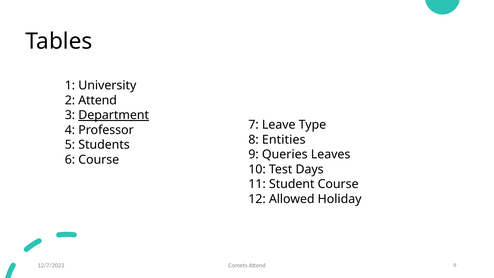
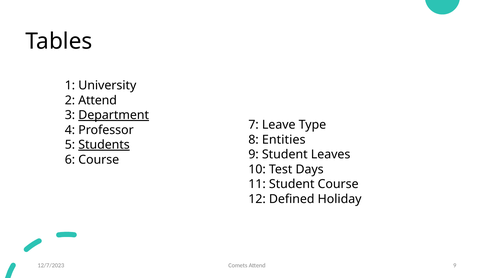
Students underline: none -> present (104, 145)
9 Queries: Queries -> Student (285, 154)
Allowed: Allowed -> Defined (292, 199)
